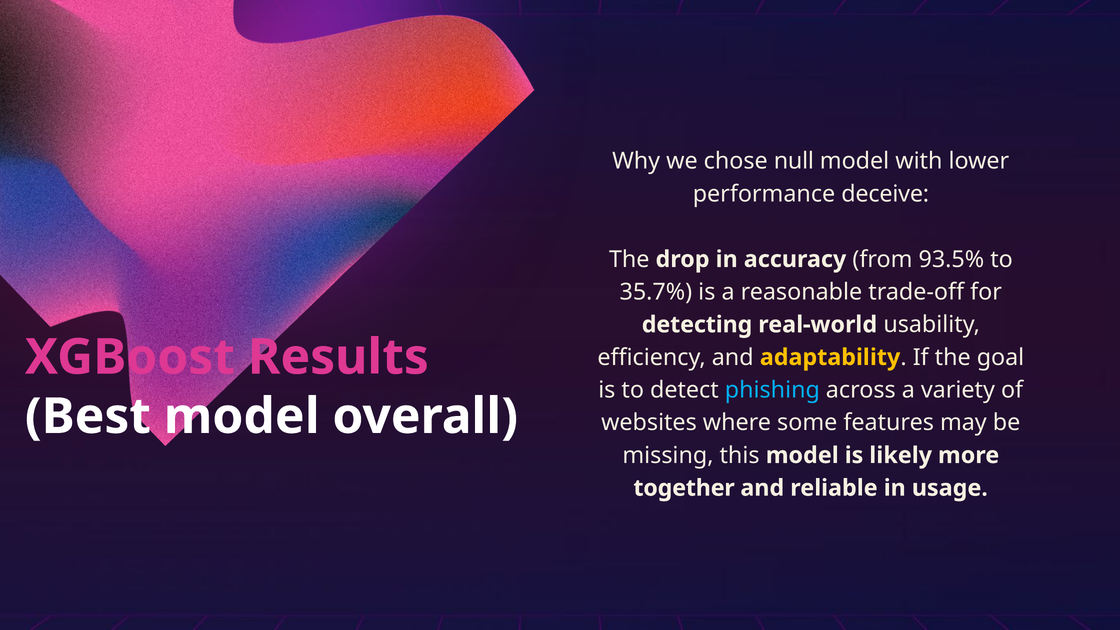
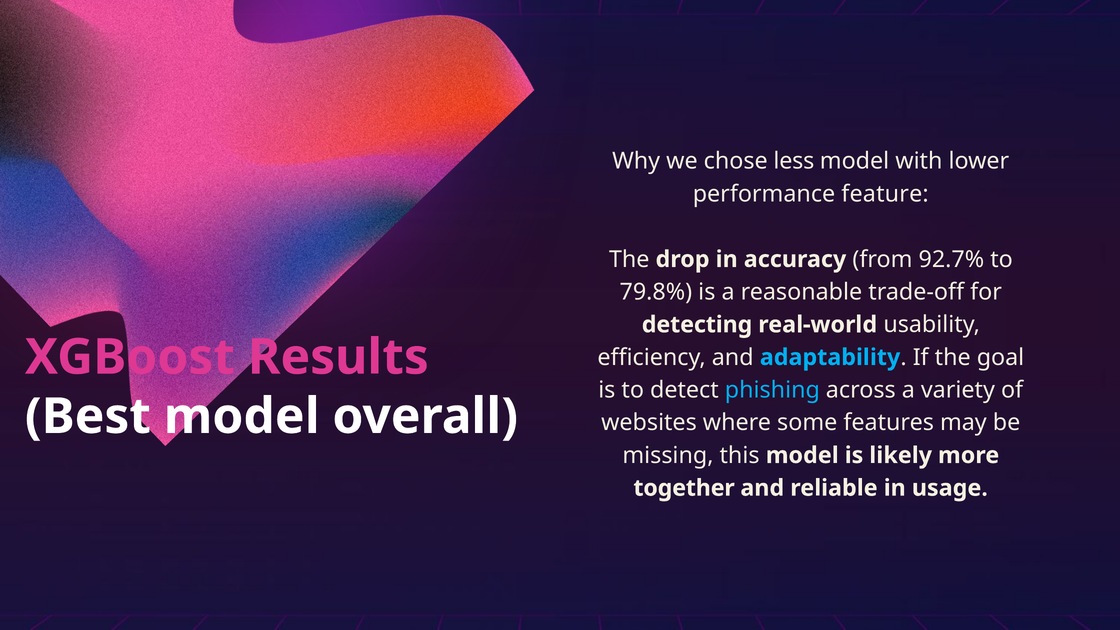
null: null -> less (794, 161)
deceive: deceive -> feature (885, 194)
93.5%: 93.5% -> 92.7% (951, 259)
35.7%: 35.7% -> 79.8% (656, 292)
adaptability colour: yellow -> light blue (830, 357)
